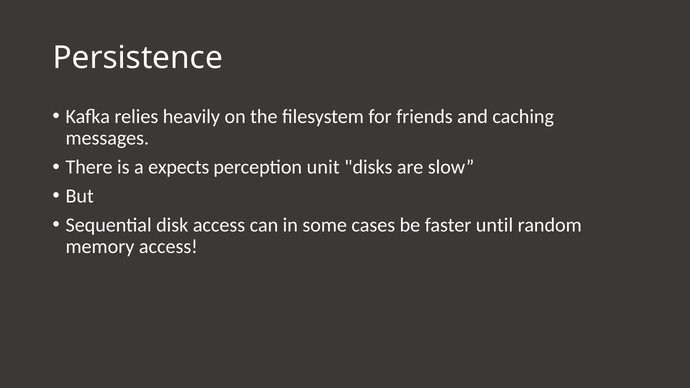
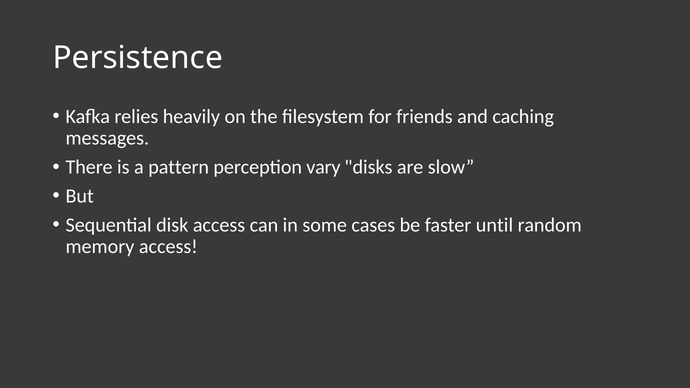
expects: expects -> pattern (179, 167)
unit: unit -> vary (323, 167)
